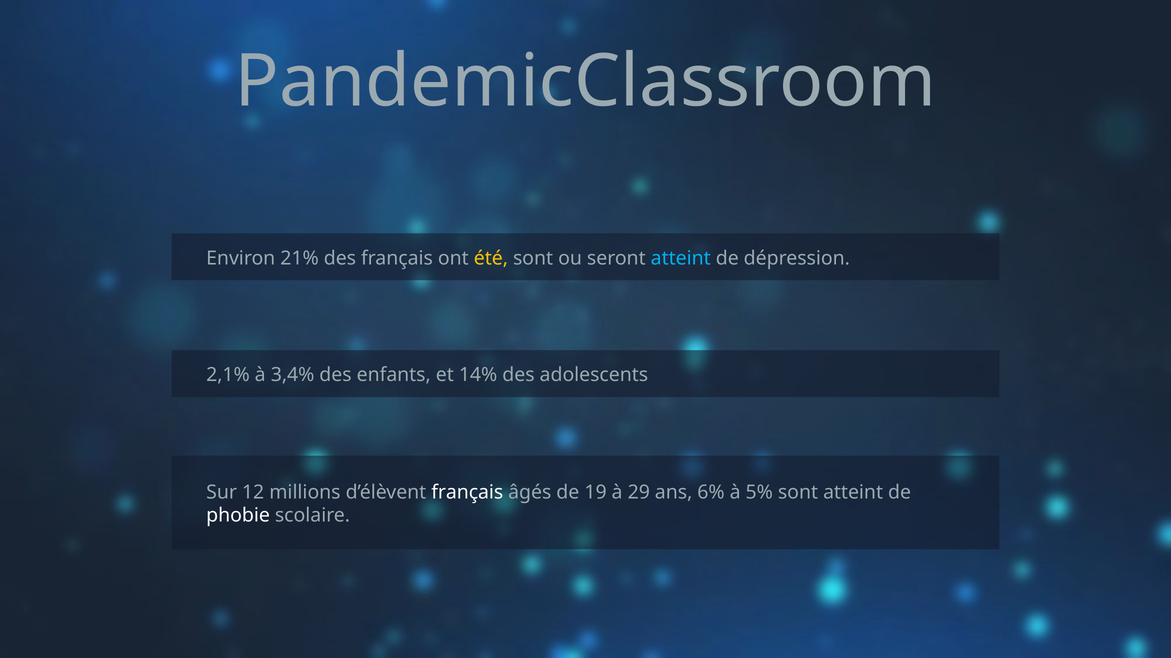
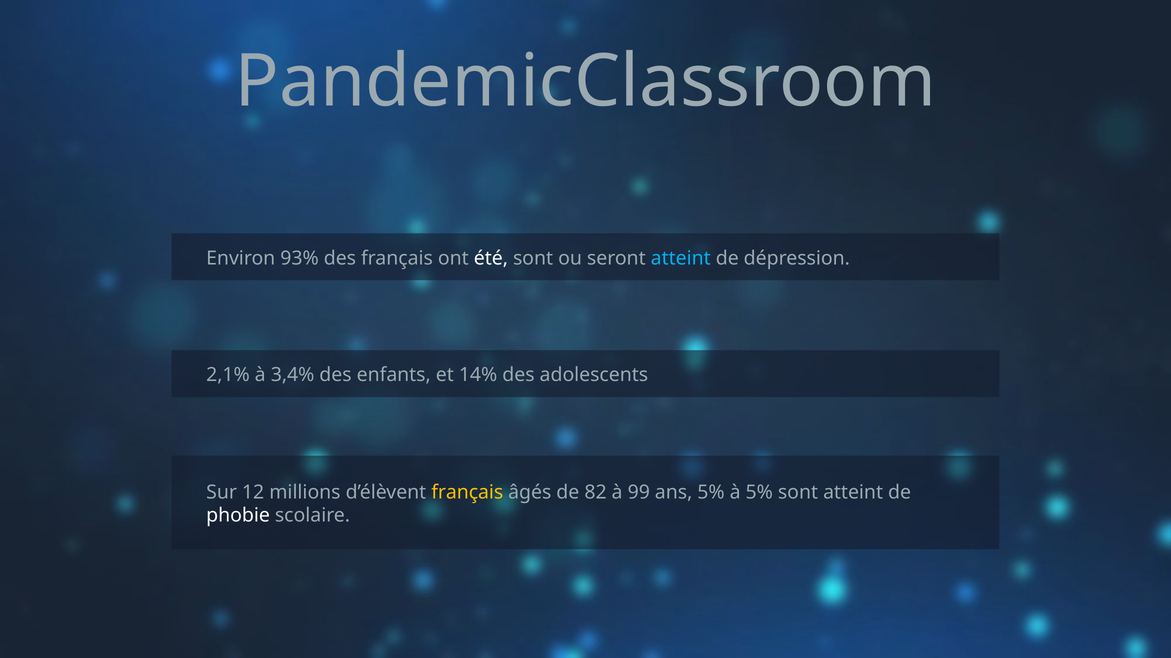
21%: 21% -> 93% (300, 258)
été colour: yellow -> white (491, 258)
français colour: white -> yellow (467, 493)
19: 19 -> 82 (596, 493)
29: 29 -> 99 (639, 493)
ans 6%: 6% -> 5% (711, 493)
